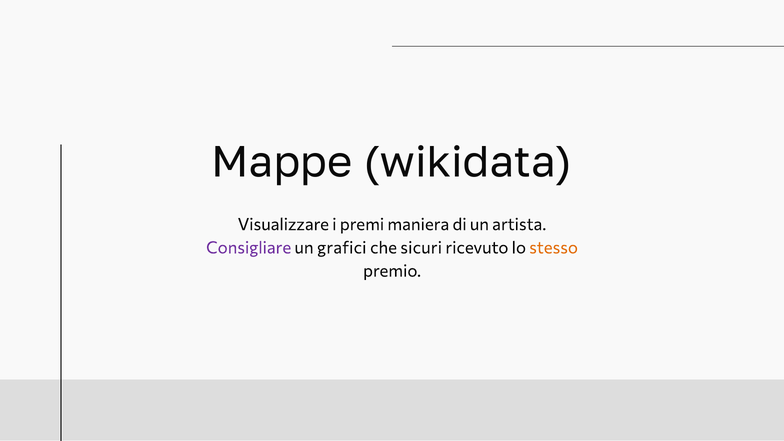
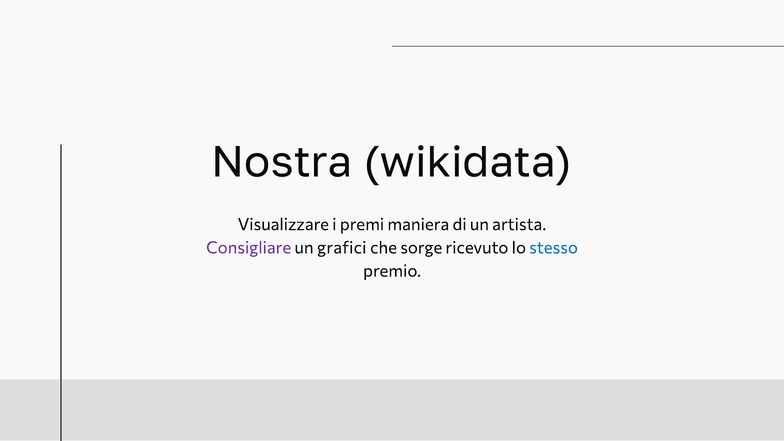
Mappe: Mappe -> Nostra (282, 162)
sicuri: sicuri -> sorge (421, 248)
stesso colour: orange -> blue (554, 248)
